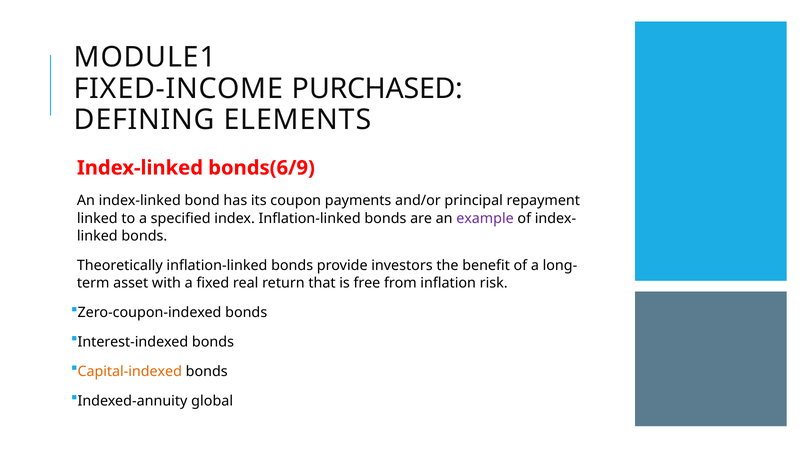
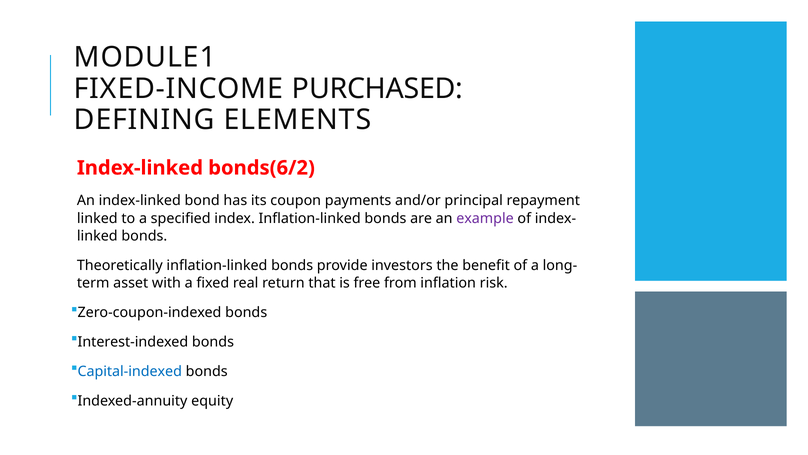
bonds(6/9: bonds(6/9 -> bonds(6/2 (262, 168)
Capital-indexed colour: orange -> blue (130, 371)
global: global -> equity (212, 400)
